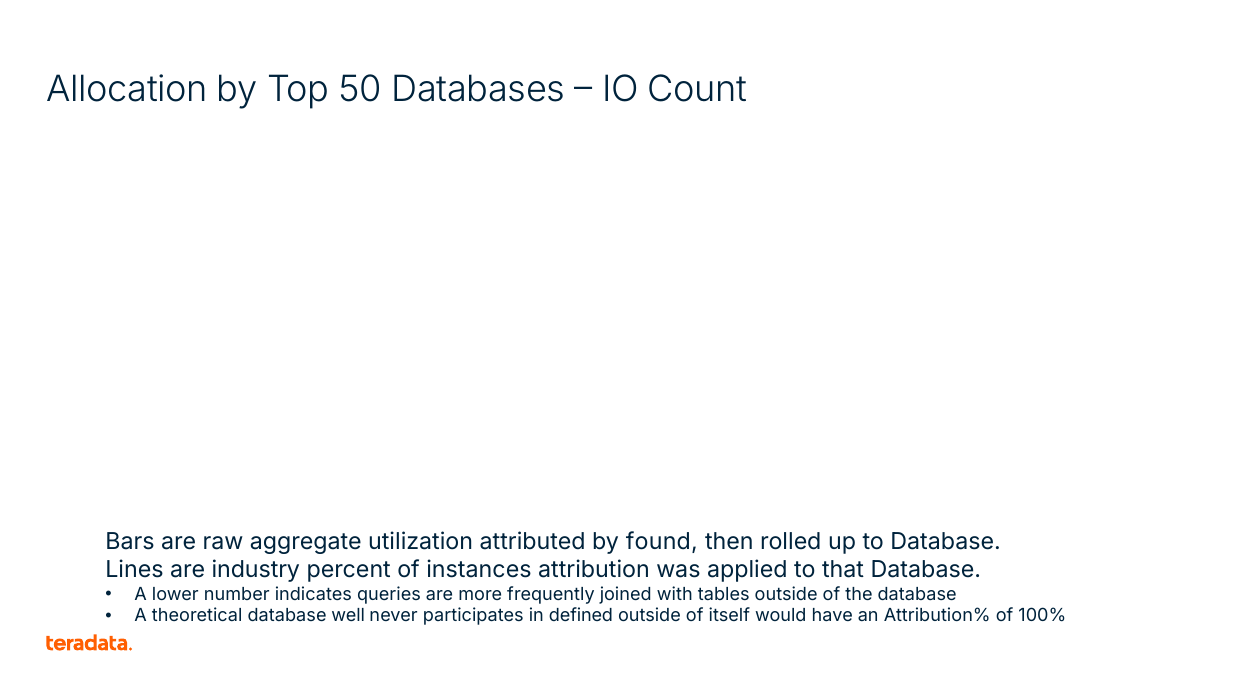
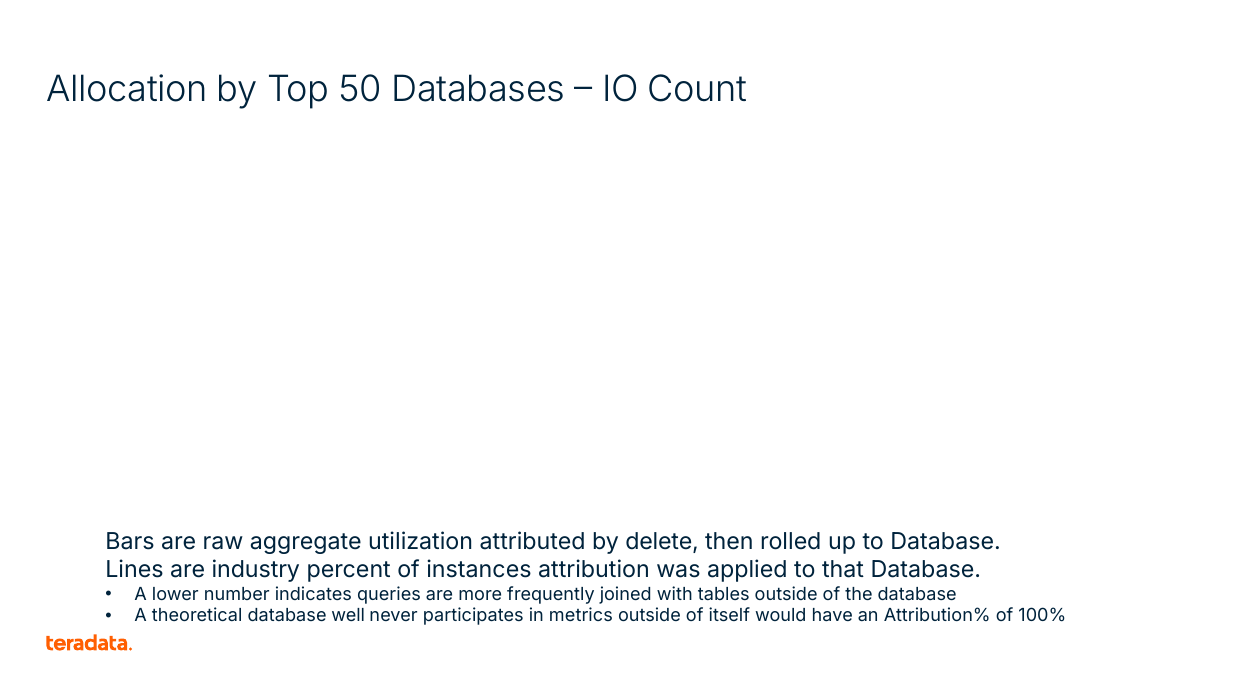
found: found -> delete (662, 542)
defined: defined -> metrics (581, 616)
